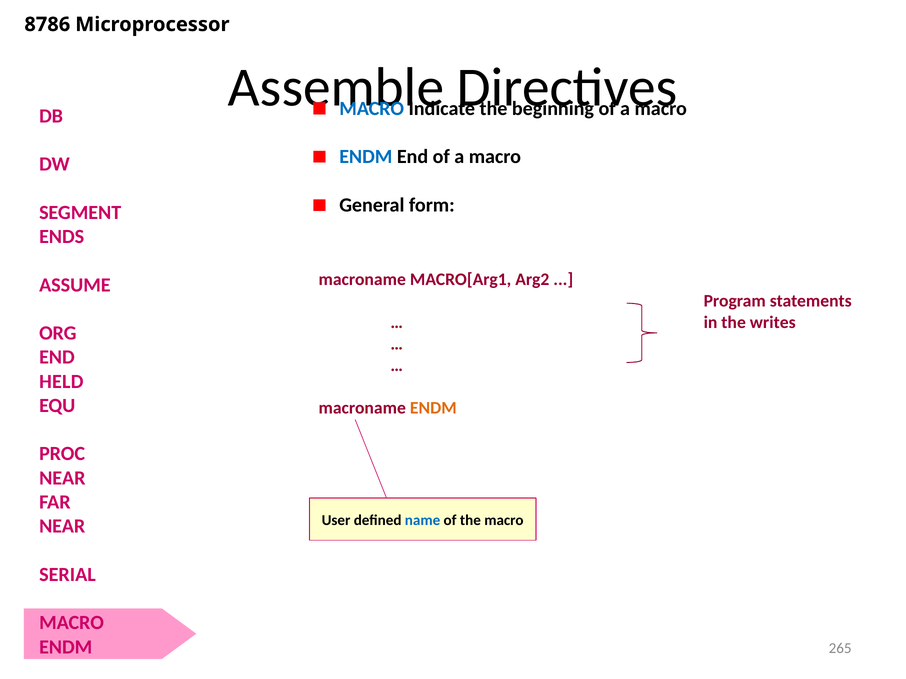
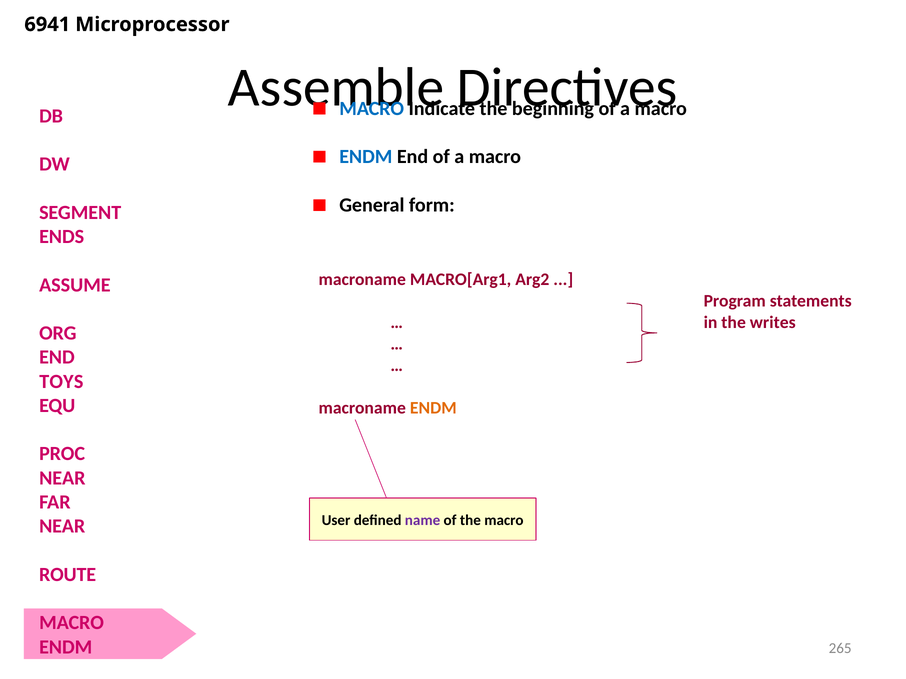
8786: 8786 -> 6941 (47, 24)
HELD: HELD -> TOYS (61, 382)
name colour: blue -> purple (423, 521)
SERIAL: SERIAL -> ROUTE (68, 575)
